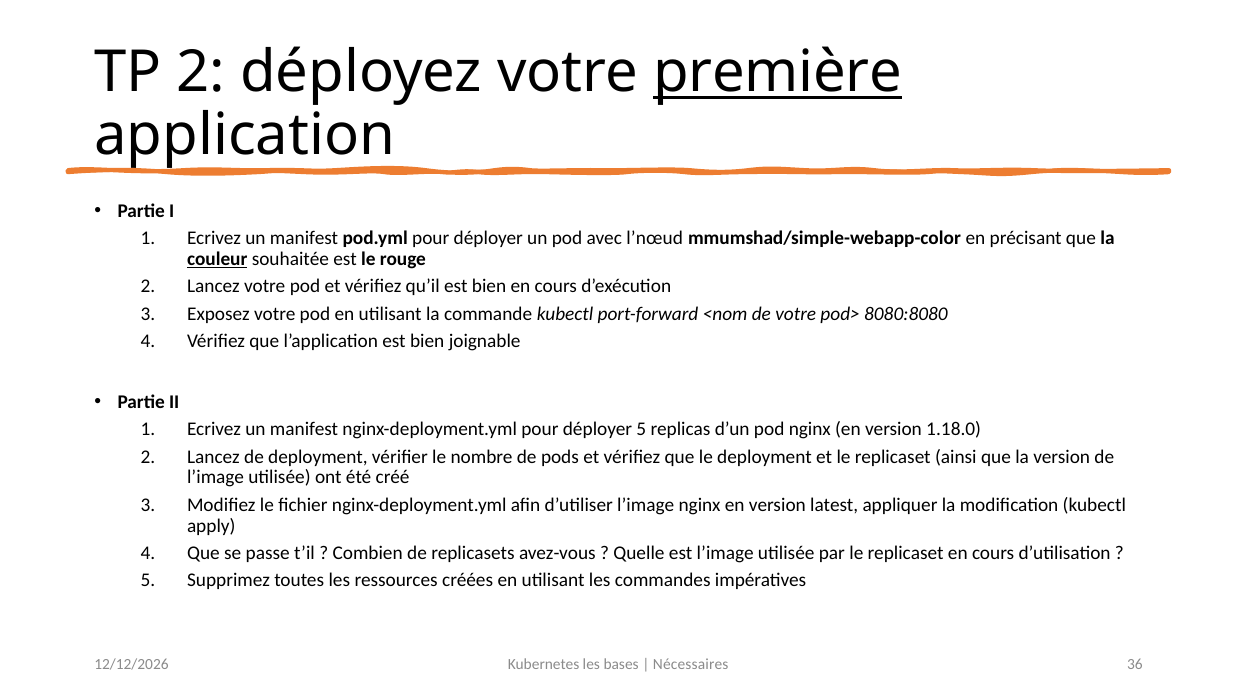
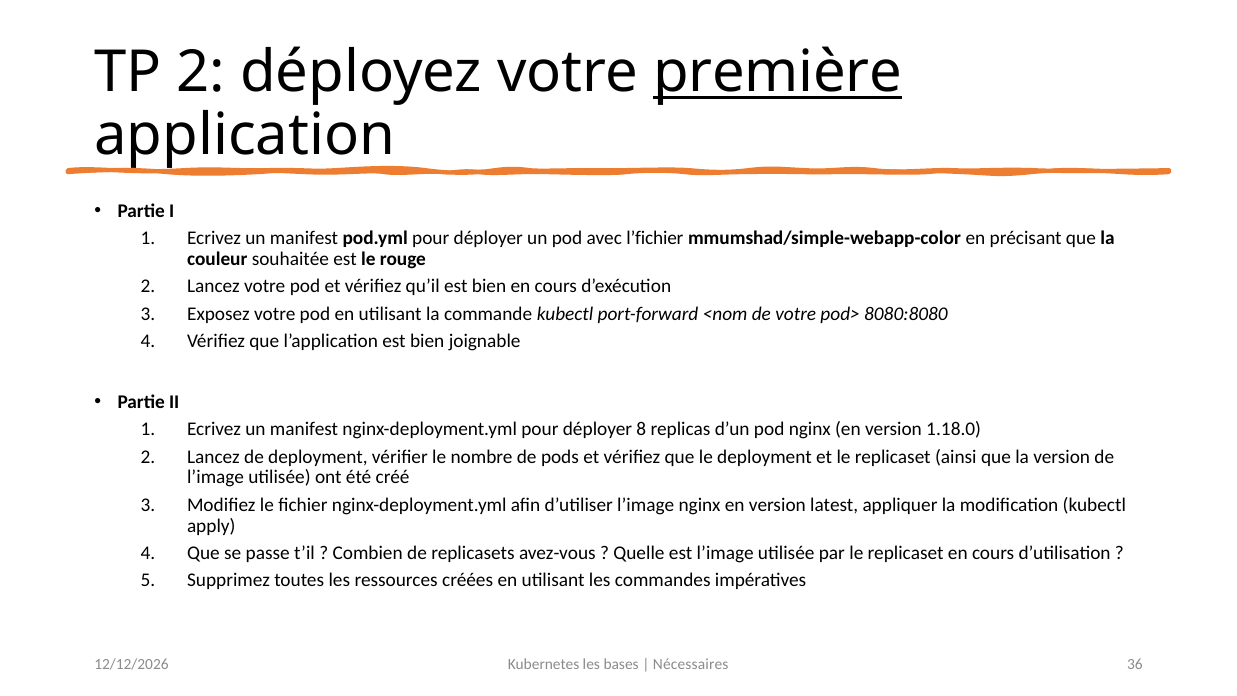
l’nœud: l’nœud -> l’fichier (655, 238)
couleur underline: present -> none (217, 259)
déployer 5: 5 -> 8 (641, 429)
